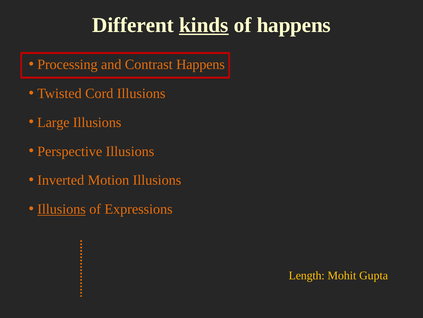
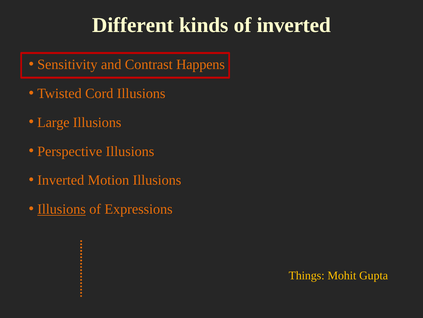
kinds underline: present -> none (204, 25)
of happens: happens -> inverted (294, 25)
Processing: Processing -> Sensitivity (67, 64)
Length: Length -> Things (307, 275)
